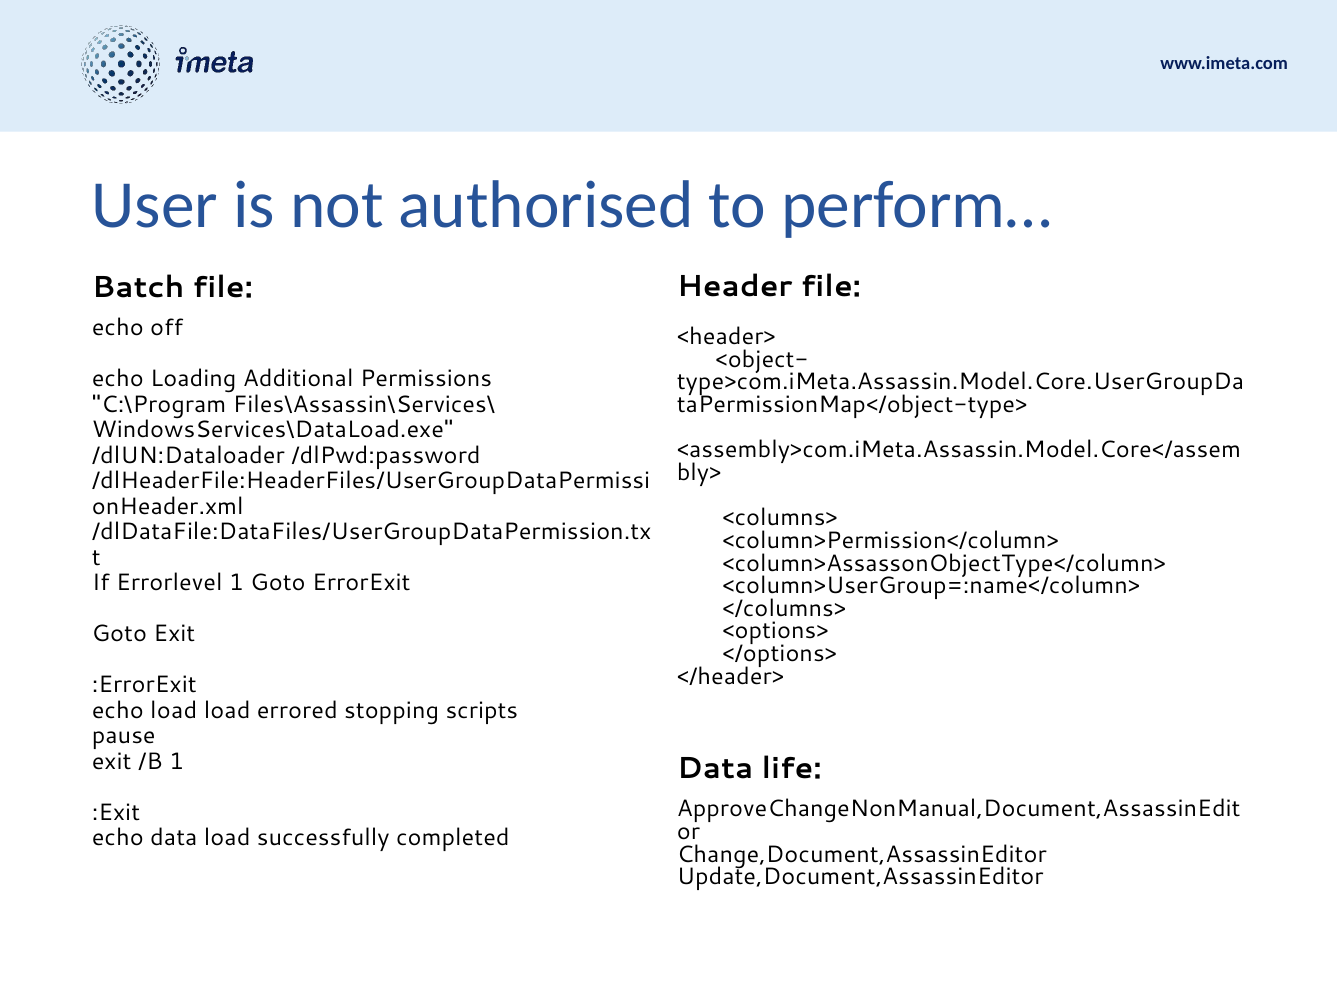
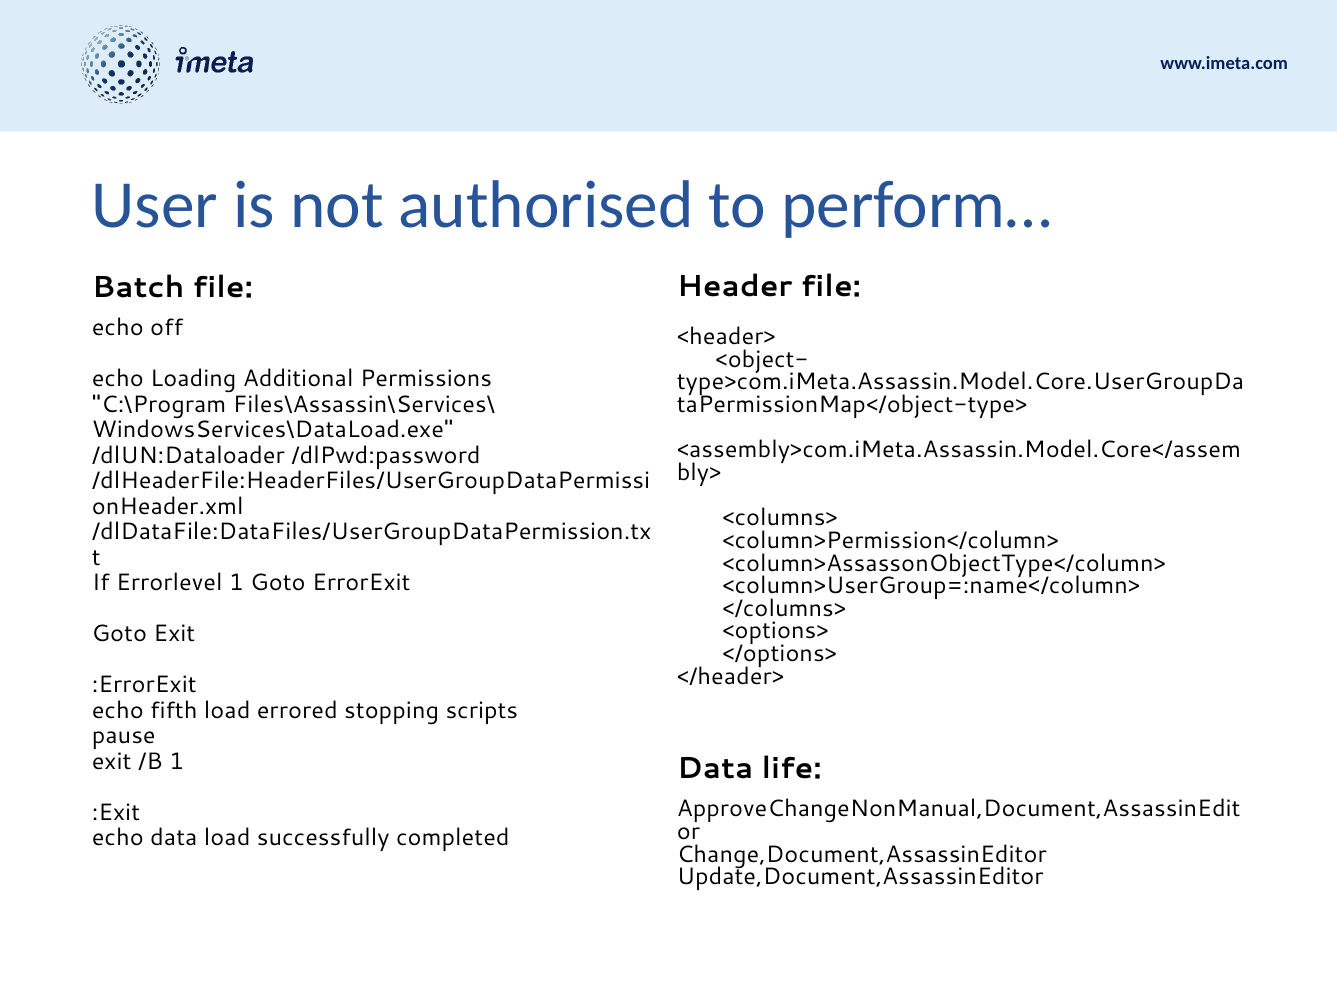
echo load: load -> fifth (174, 710)
